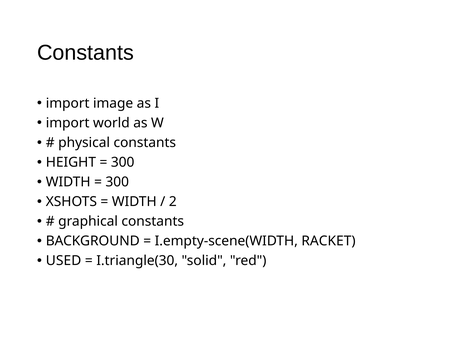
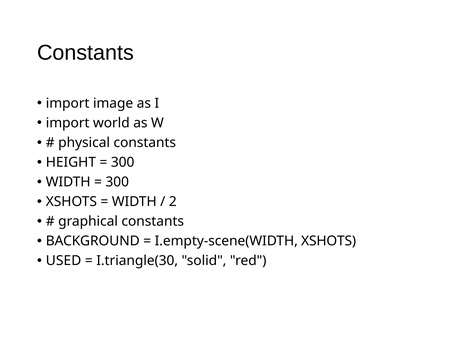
I.empty-scene(WIDTH RACKET: RACKET -> XSHOTS (329, 241)
